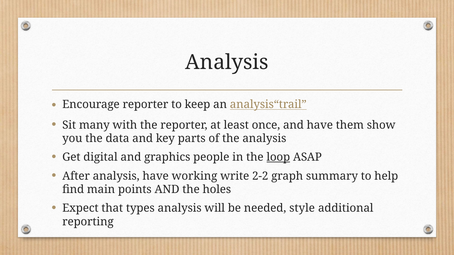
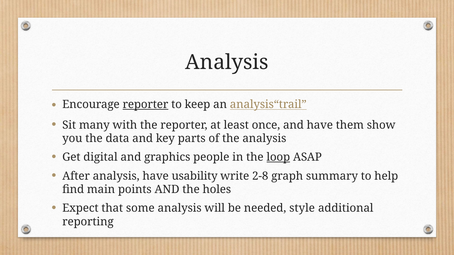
reporter underline: none -> present (145, 105)
working: working -> usability (195, 176)
2-2: 2-2 -> 2-8 (260, 176)
types: types -> some (140, 209)
